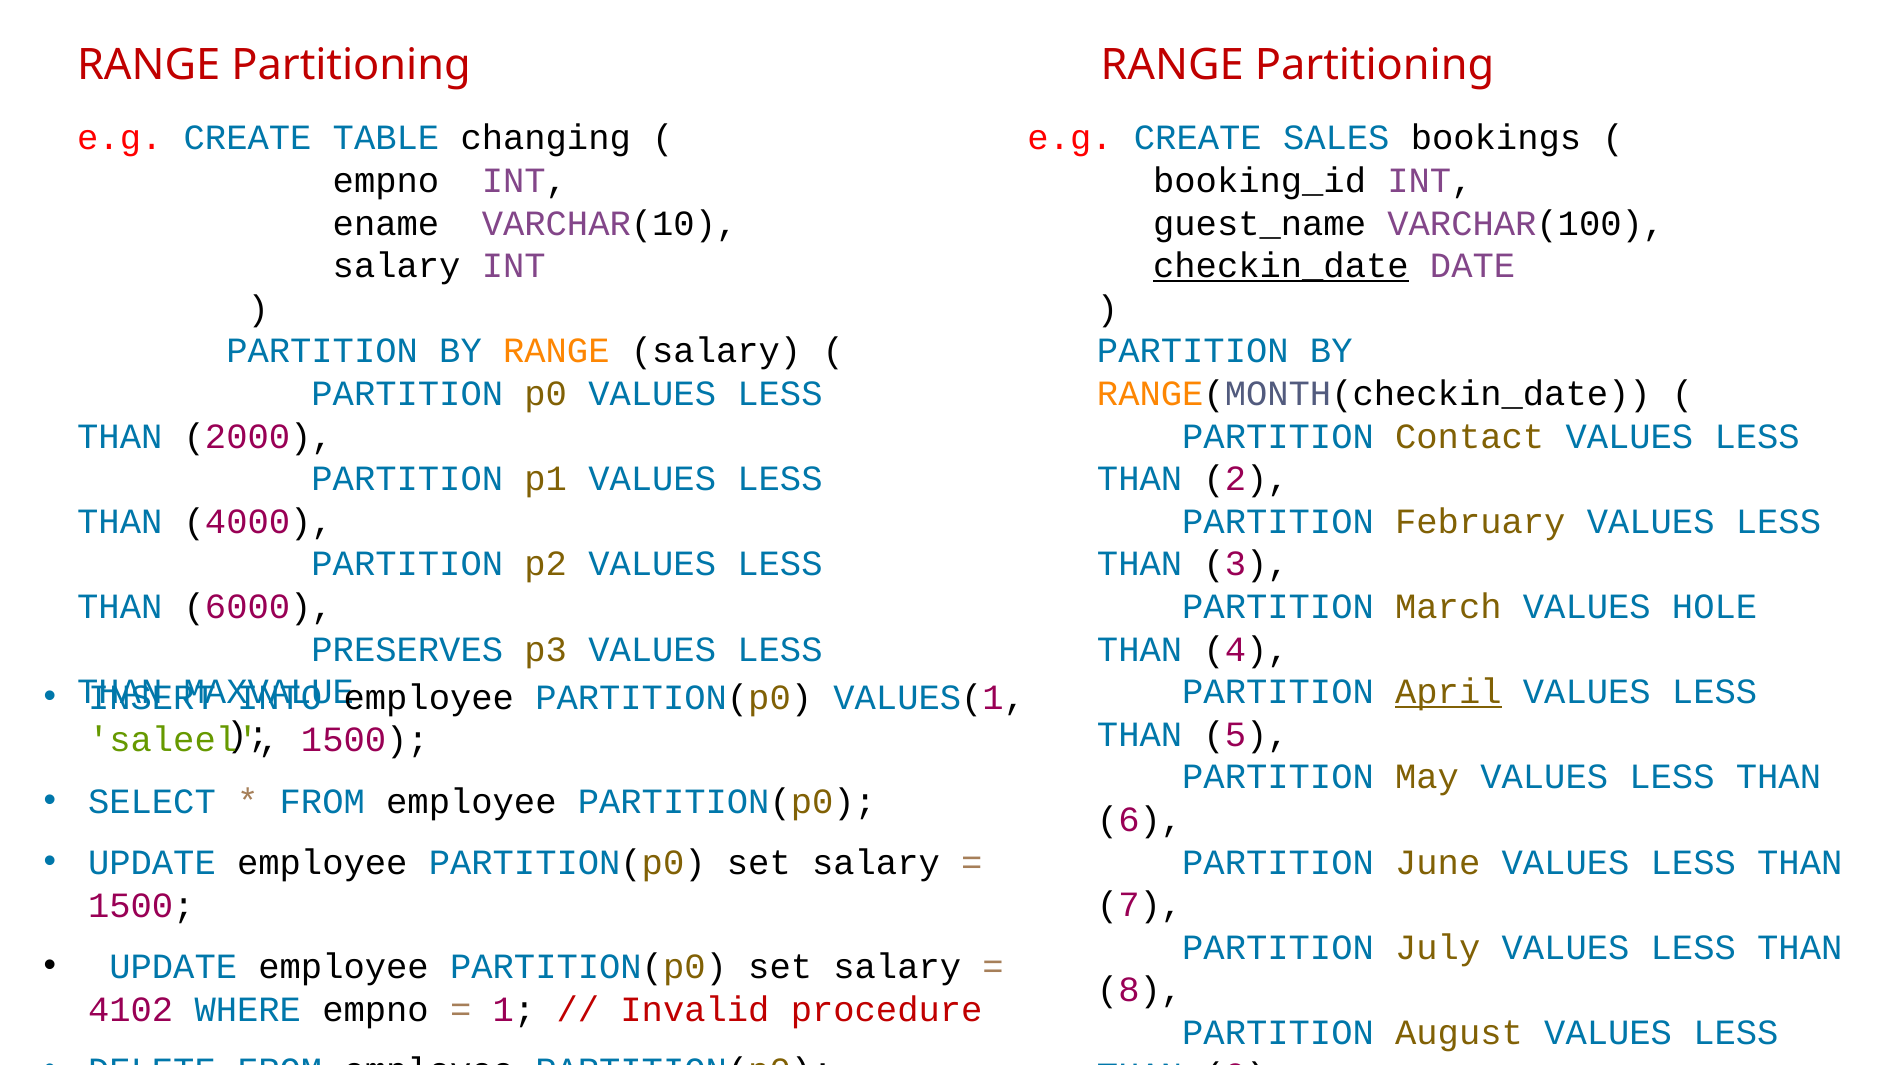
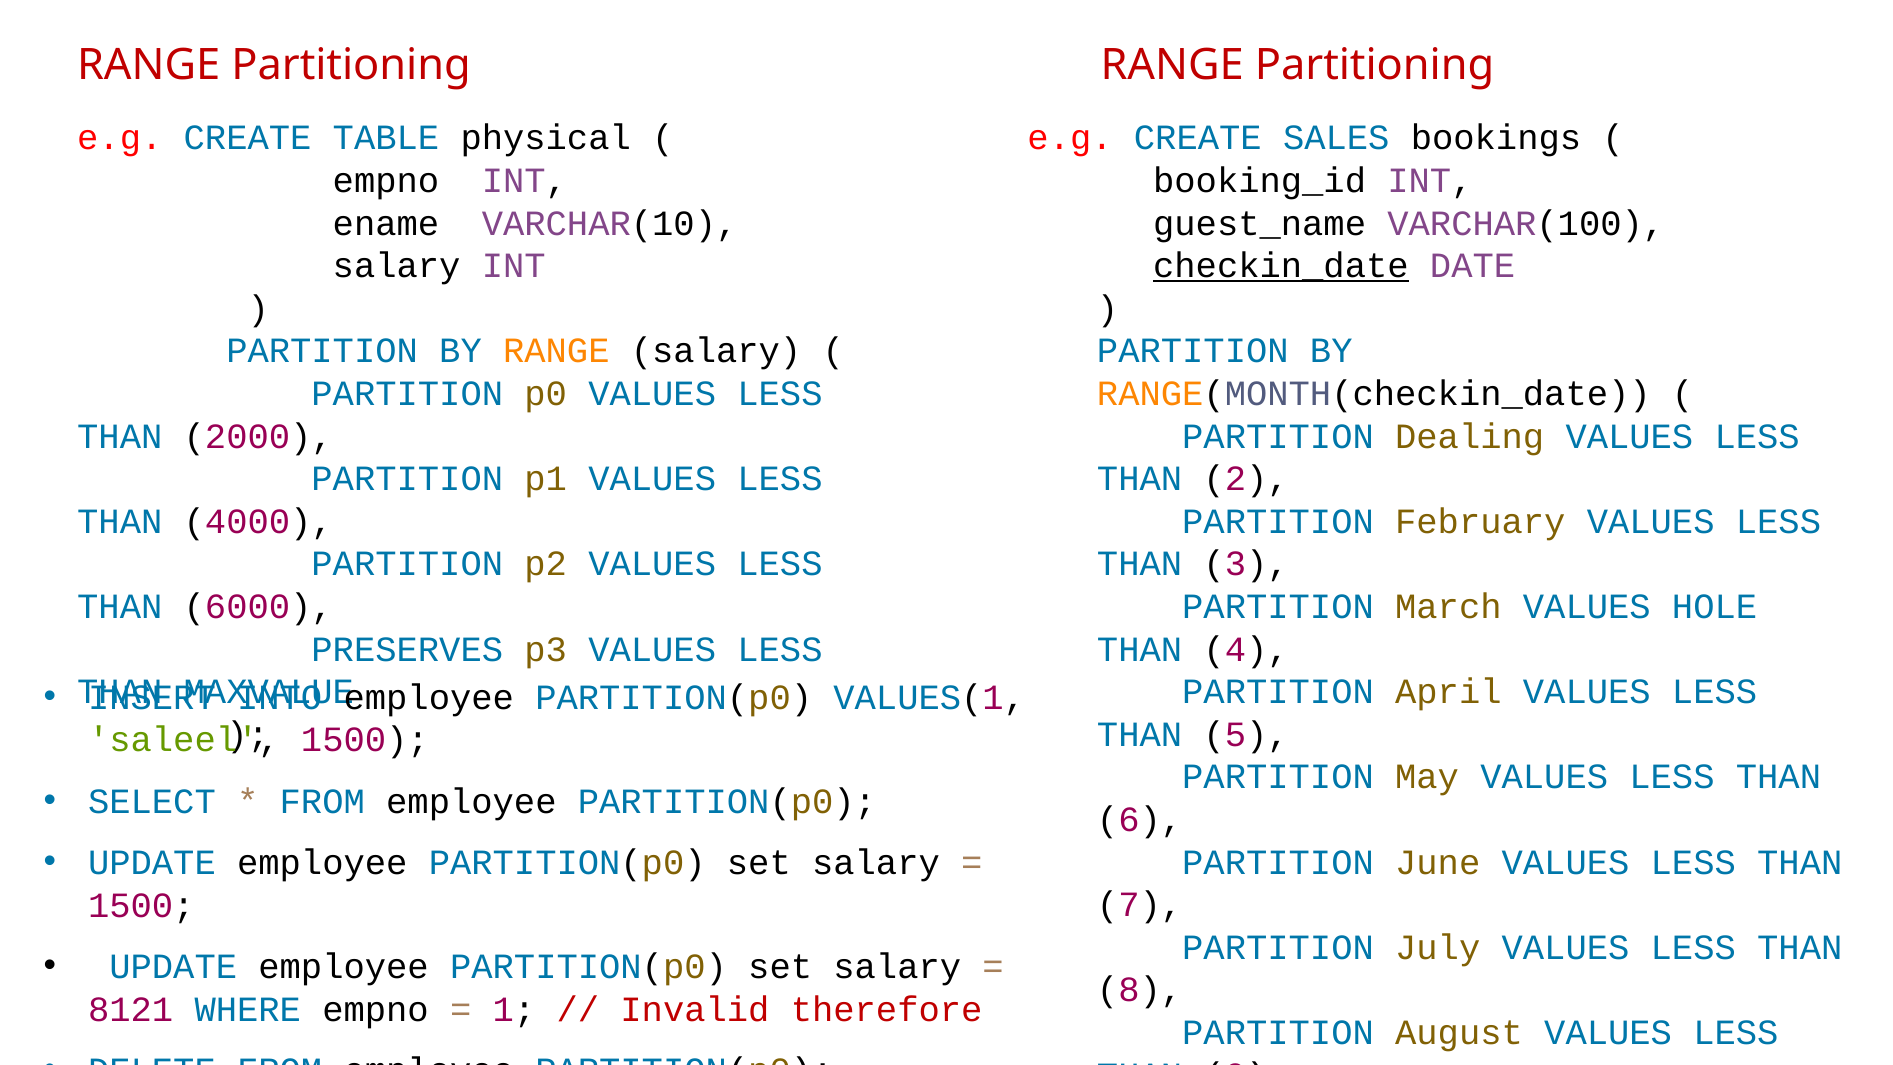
changing: changing -> physical (546, 138)
Contact: Contact -> Dealing (1470, 436)
April underline: present -> none (1448, 692)
4102: 4102 -> 8121 (131, 1009)
procedure: procedure -> therefore (887, 1009)
